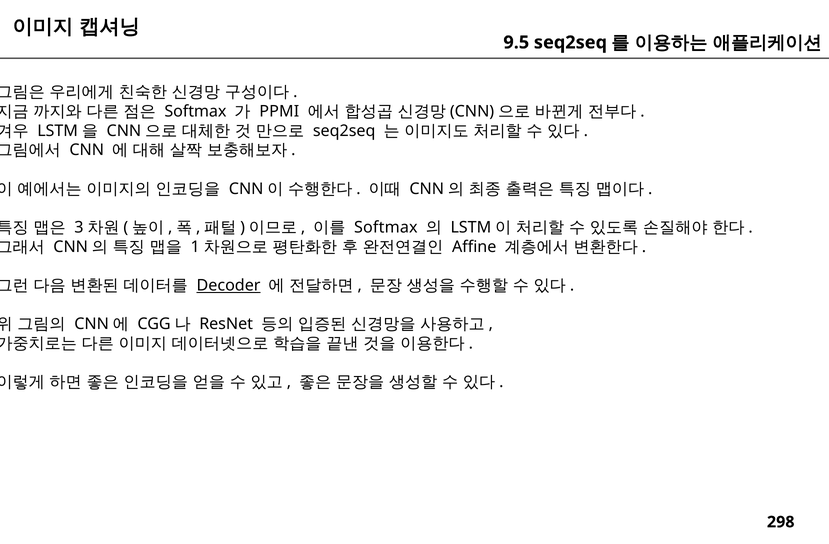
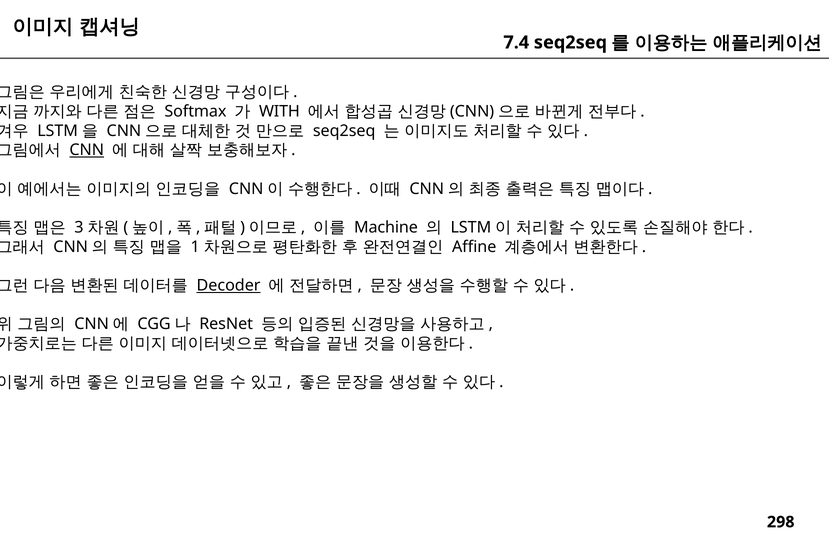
9.5: 9.5 -> 7.4 (516, 42)
PPMI: PPMI -> WITH (279, 112)
CNN underline: none -> present (87, 150)
Softmax: Softmax -> Machine (386, 228)
